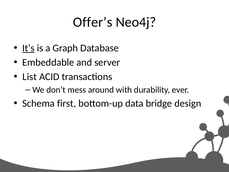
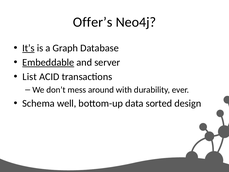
Embeddable underline: none -> present (48, 62)
first: first -> well (67, 103)
bridge: bridge -> sorted (159, 103)
